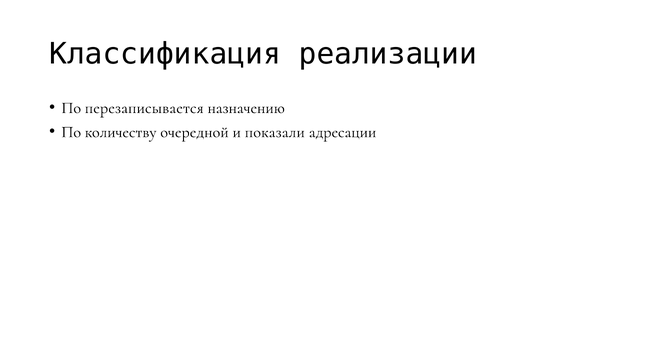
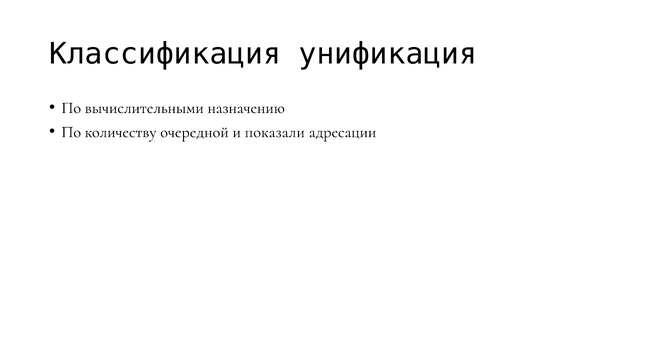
реализации: реализации -> унификация (388, 54)
перезаписывается: перезаписывается -> вычислительными (144, 108)
